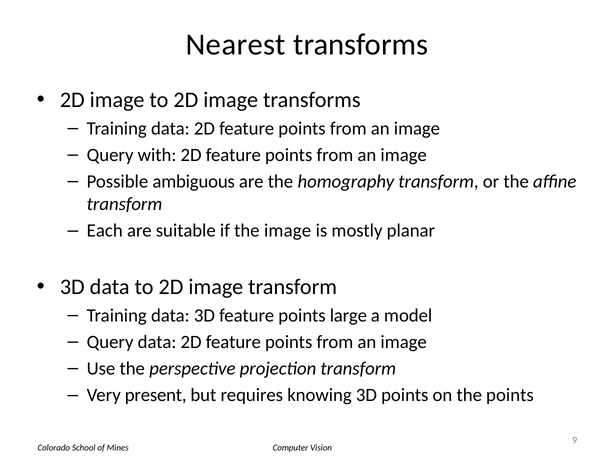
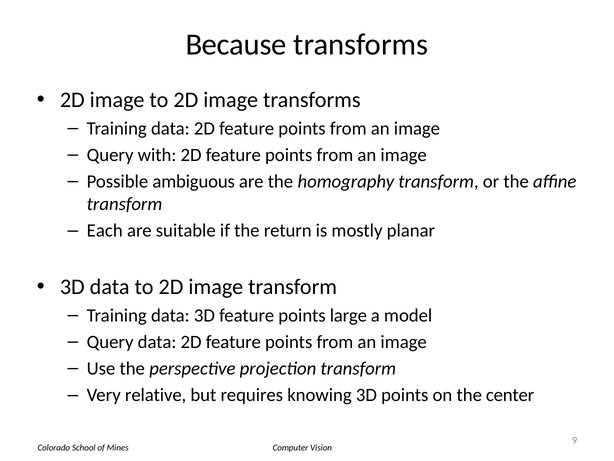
Nearest: Nearest -> Because (236, 45)
the image: image -> return (288, 230)
present: present -> relative (156, 395)
the points: points -> center (510, 395)
